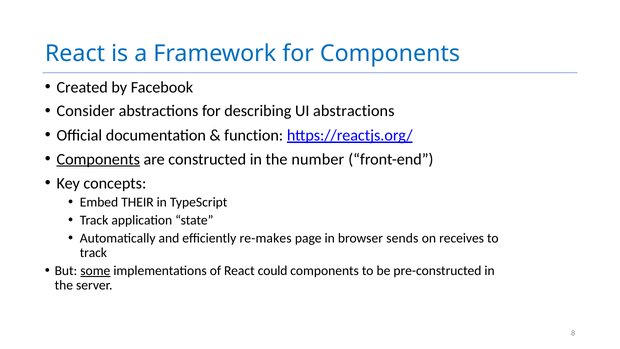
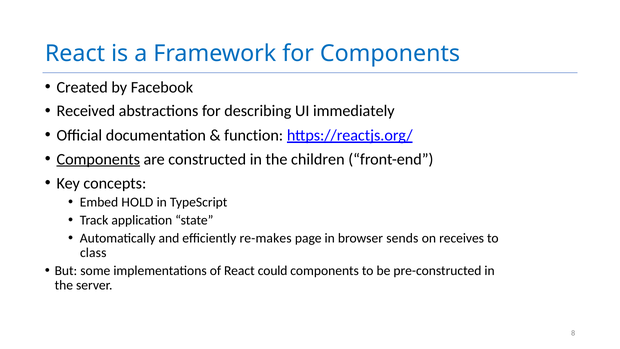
Consider: Consider -> Received (86, 111)
UI abstractions: abstractions -> immediately (354, 111)
number: number -> children (318, 159)
THEIR: THEIR -> HOLD (137, 202)
track: track -> class (93, 253)
some underline: present -> none (95, 271)
